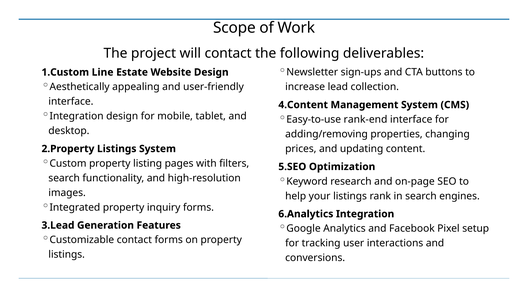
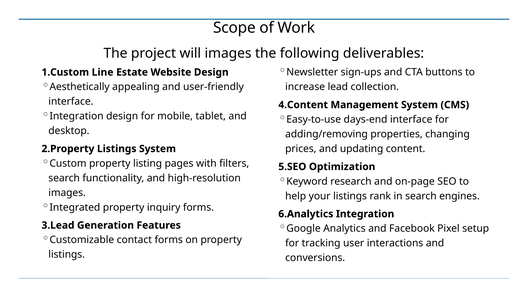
will contact: contact -> images (228, 53)
rank-end: rank-end -> days-end (366, 119)
